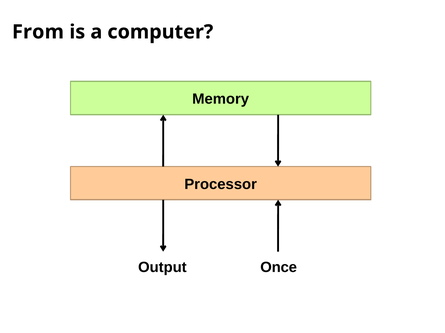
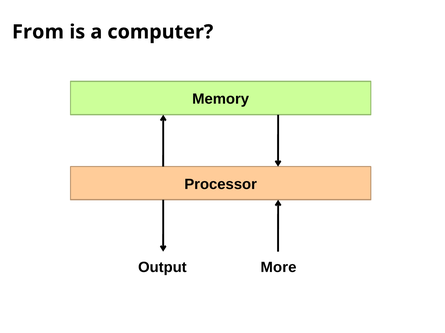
Once: Once -> More (278, 268)
